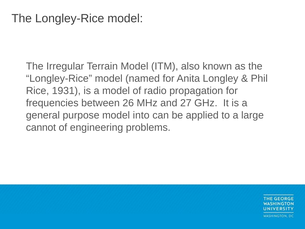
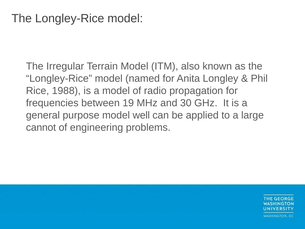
1931: 1931 -> 1988 (66, 91)
26: 26 -> 19 (128, 103)
27: 27 -> 30 (186, 103)
into: into -> well (141, 115)
